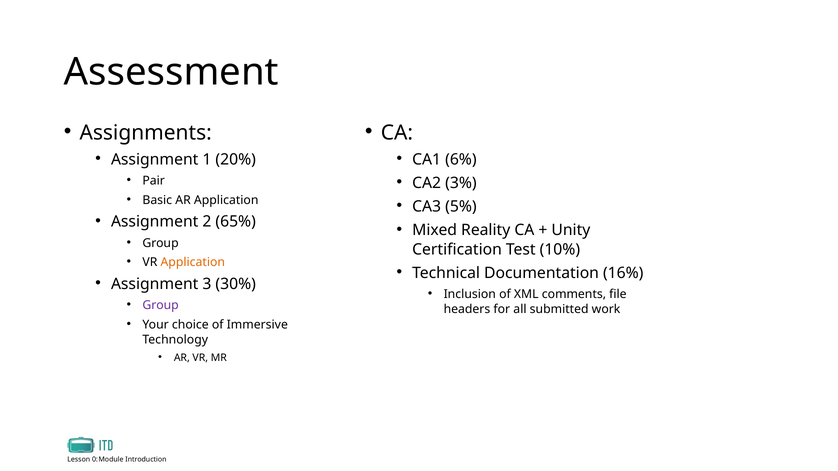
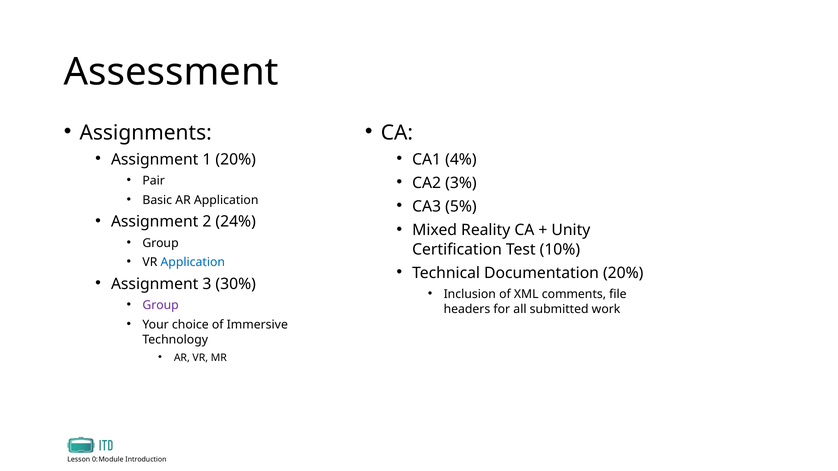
6%: 6% -> 4% (461, 160)
65%: 65% -> 24% (236, 222)
Application colour: orange -> blue (193, 263)
Documentation 16%: 16% -> 20% (623, 273)
